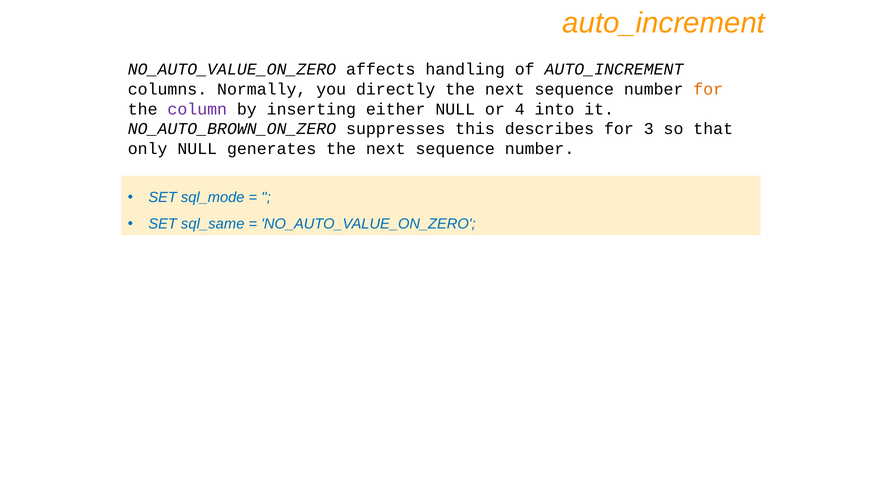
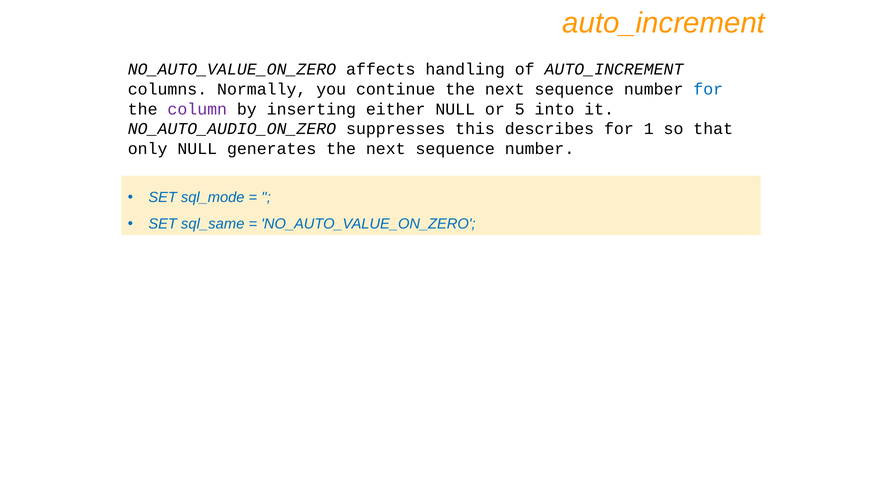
directly: directly -> continue (396, 89)
for colour: orange -> blue (708, 89)
4: 4 -> 5 (520, 109)
NO_AUTO_BROWN_ON_ZERO: NO_AUTO_BROWN_ON_ZERO -> NO_AUTO_AUDIO_ON_ZERO (232, 129)
3: 3 -> 1 (649, 129)
